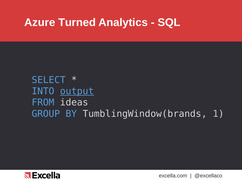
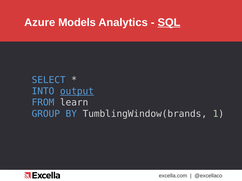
Turned: Turned -> Models (77, 22)
SQL underline: none -> present (169, 22)
ideas: ideas -> learn (74, 103)
